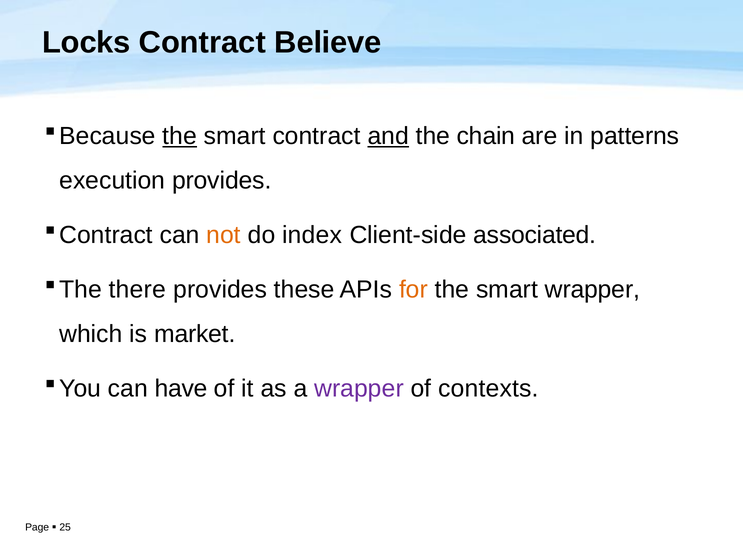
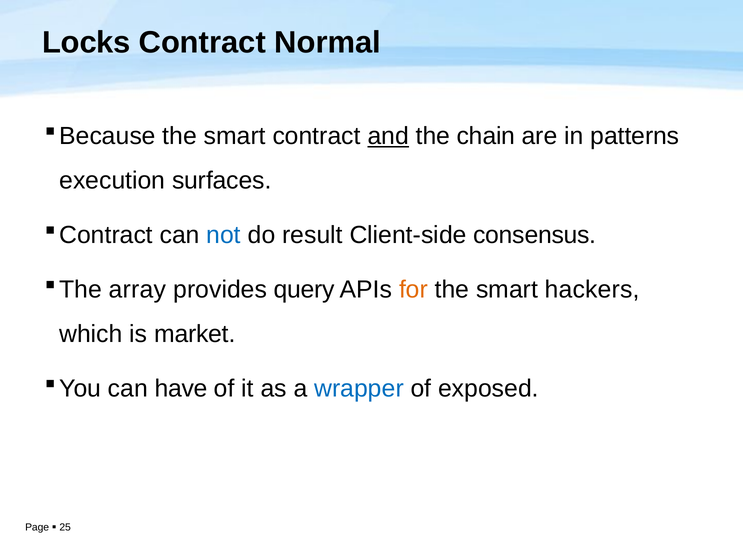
Believe: Believe -> Normal (328, 42)
the underline: present -> none (180, 136)
execution provides: provides -> surfaces (222, 181)
not colour: orange -> blue (224, 235)
index: index -> result (312, 235)
associated: associated -> consensus (535, 235)
there: there -> array (138, 290)
these: these -> query (304, 290)
smart wrapper: wrapper -> hackers (592, 290)
wrapper colour: purple -> blue (359, 389)
contexts: contexts -> exposed (488, 389)
